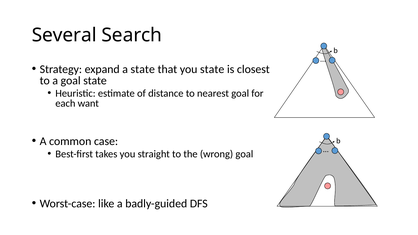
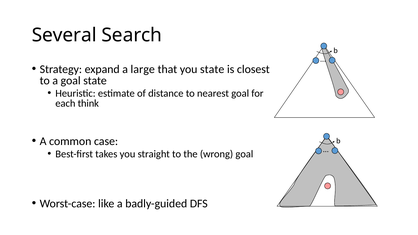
a state: state -> large (143, 69)
want: want -> think (88, 104)
